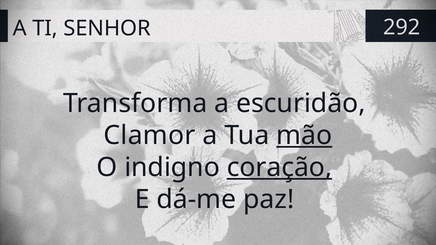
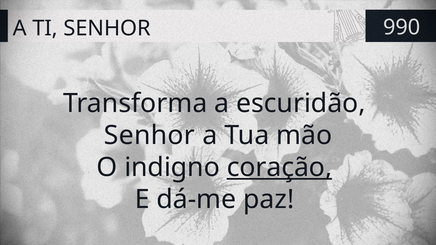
292: 292 -> 990 (402, 27)
Clamor: Clamor -> Senhor (149, 135)
mão underline: present -> none (304, 135)
